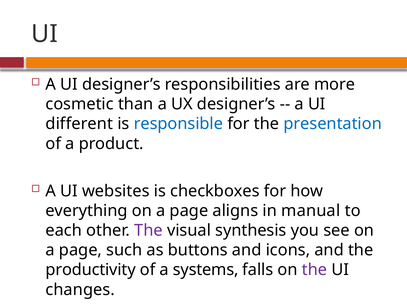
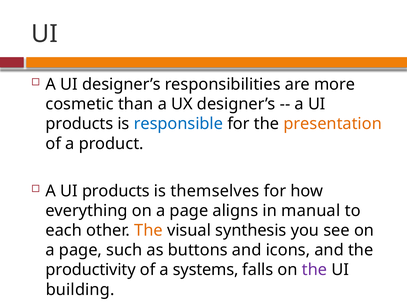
different: different -> products (79, 124)
presentation colour: blue -> orange (333, 124)
websites: websites -> products (116, 191)
checkboxes: checkboxes -> themselves (215, 191)
The colour: purple -> orange (148, 230)
changes: changes -> building (80, 289)
